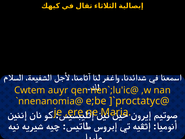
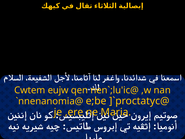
auyr: auyr -> eujw (58, 90)
